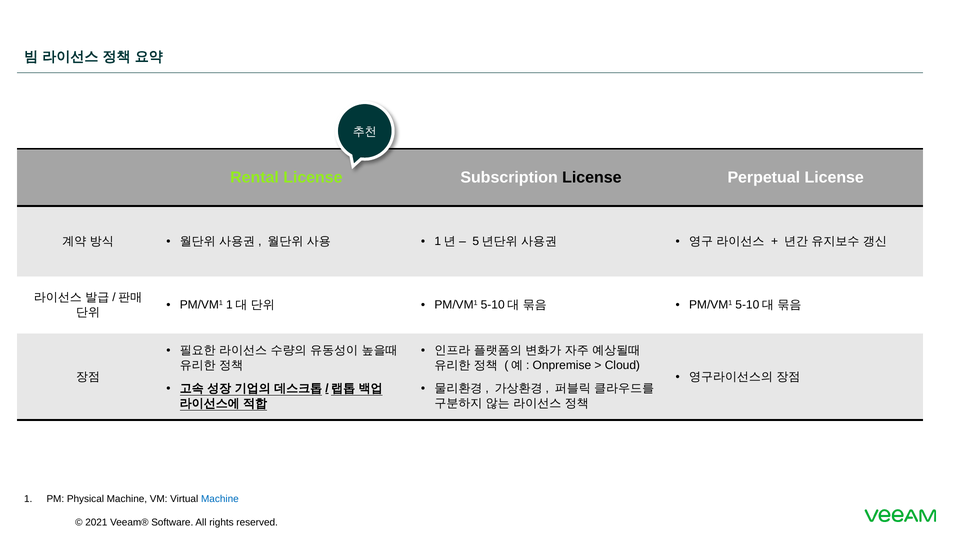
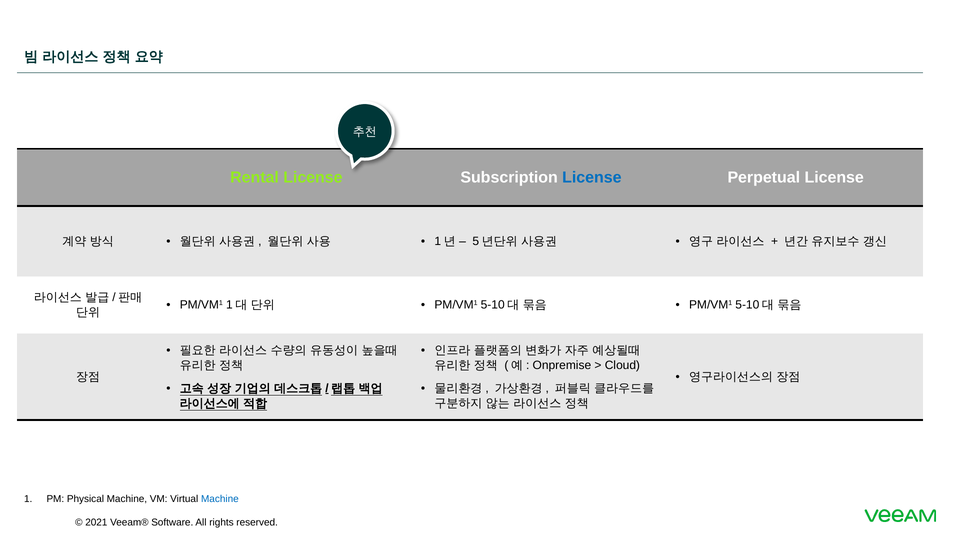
License colour: black -> blue (592, 178)
